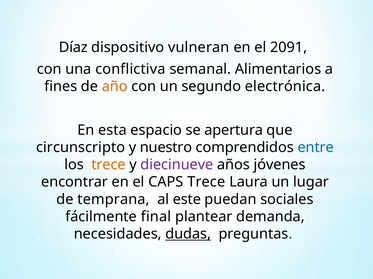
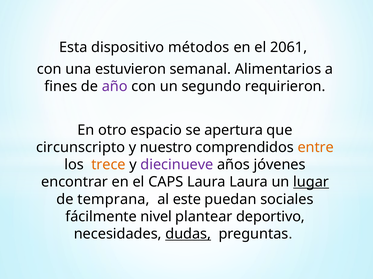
Díaz: Díaz -> Esta (73, 47)
vulneran: vulneran -> métodos (199, 47)
2091: 2091 -> 2061 (289, 47)
conflictiva: conflictiva -> estuvieron (131, 69)
año colour: orange -> purple (115, 87)
electrónica: electrónica -> requirieron (285, 87)
esta: esta -> otro (112, 130)
entre colour: blue -> orange (316, 148)
CAPS Trece: Trece -> Laura (206, 182)
lugar underline: none -> present (311, 182)
final: final -> nivel (156, 217)
demanda: demanda -> deportivo (270, 217)
